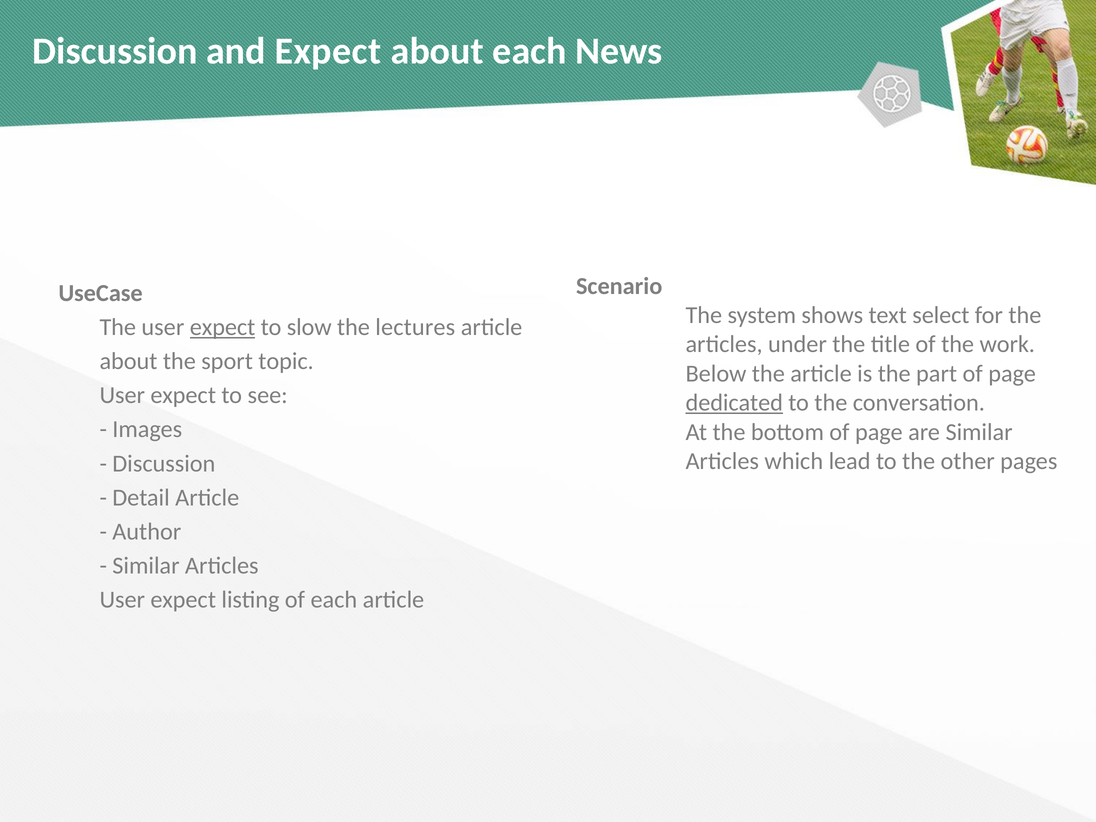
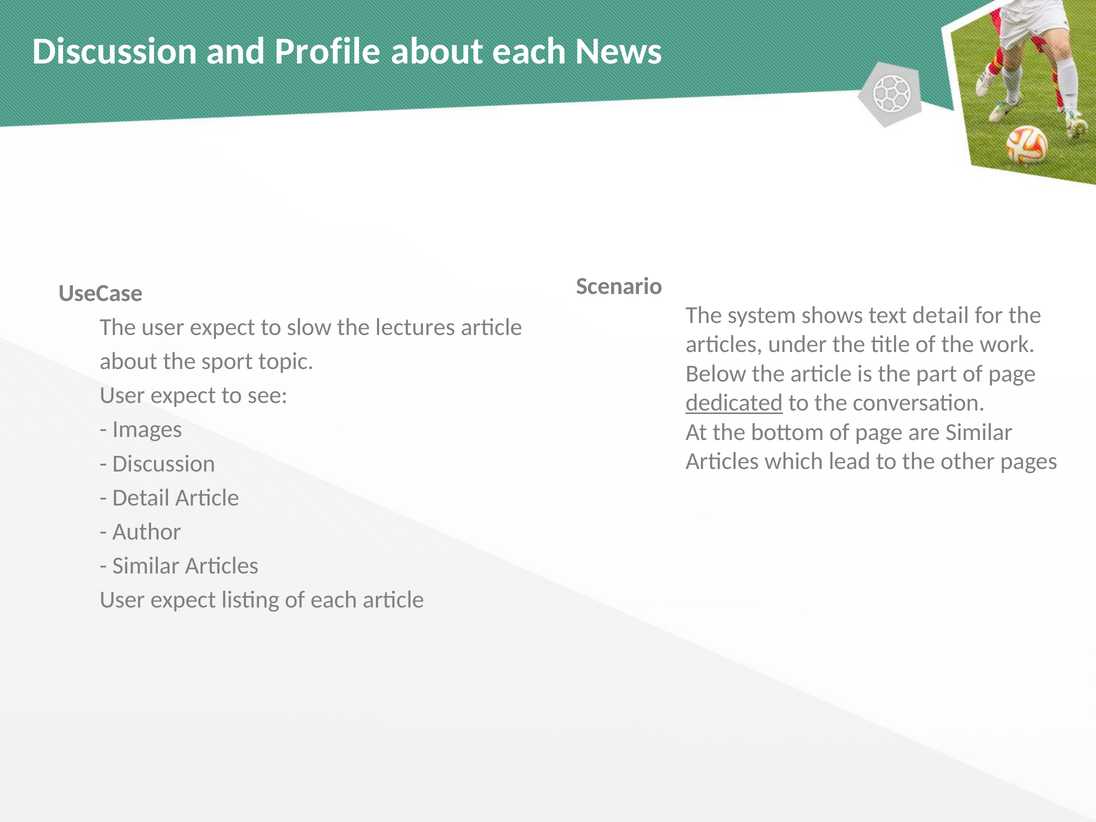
and Expect: Expect -> Profile (328, 51)
text select: select -> detail (941, 315)
expect underline: present -> none (223, 327)
